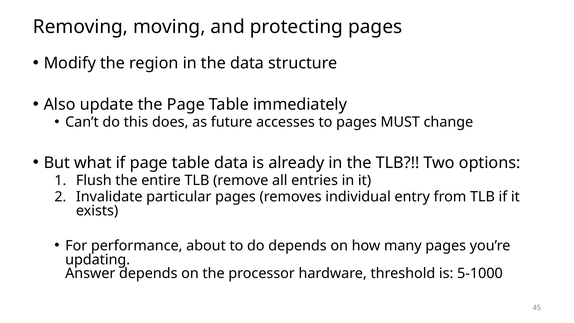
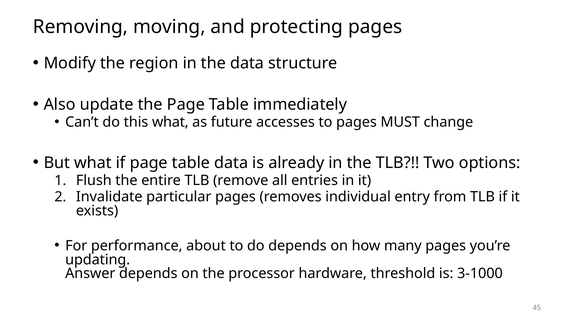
this does: does -> what (170, 122)
5-1000: 5-1000 -> 3-1000 (480, 273)
